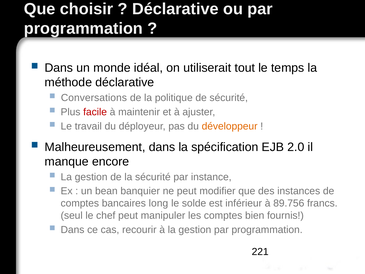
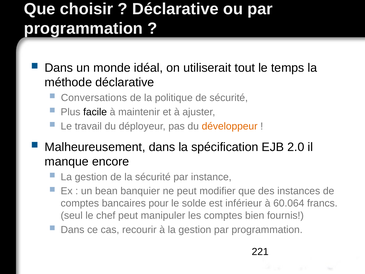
facile colour: red -> black (95, 112)
long: long -> pour (159, 203)
89.756: 89.756 -> 60.064 (289, 203)
